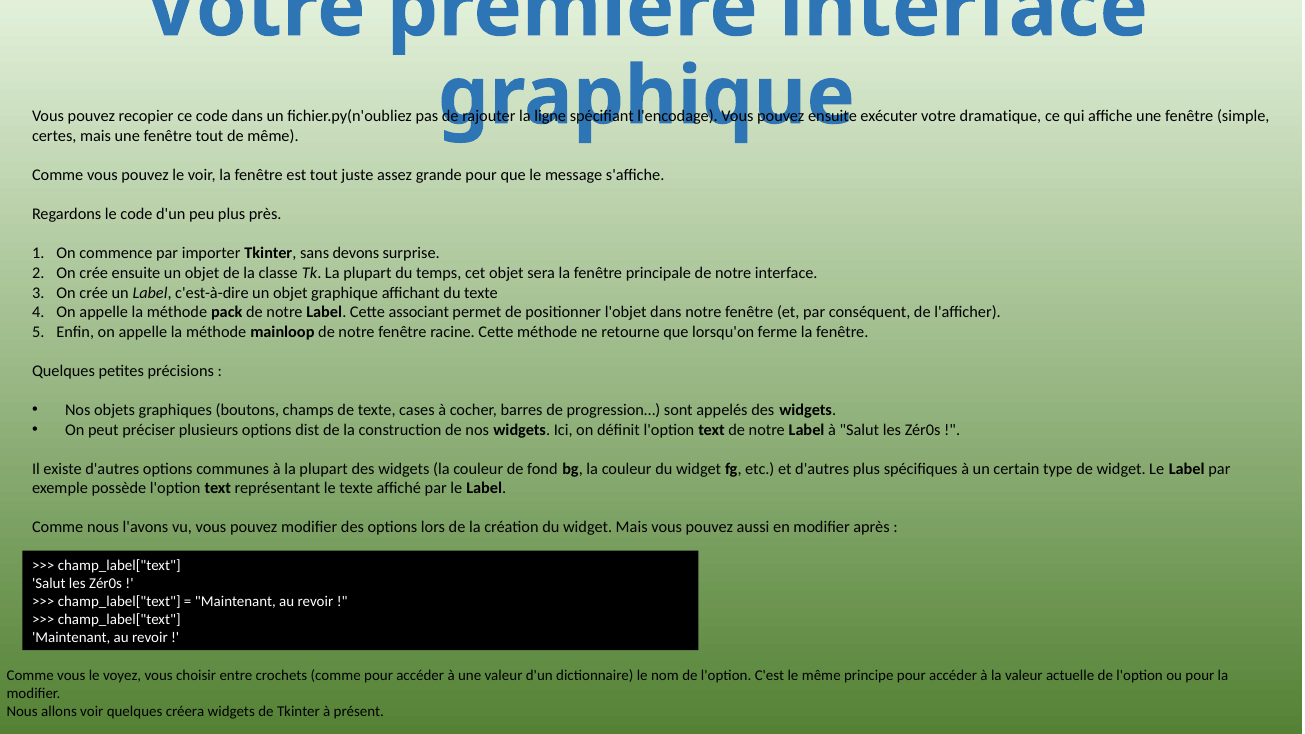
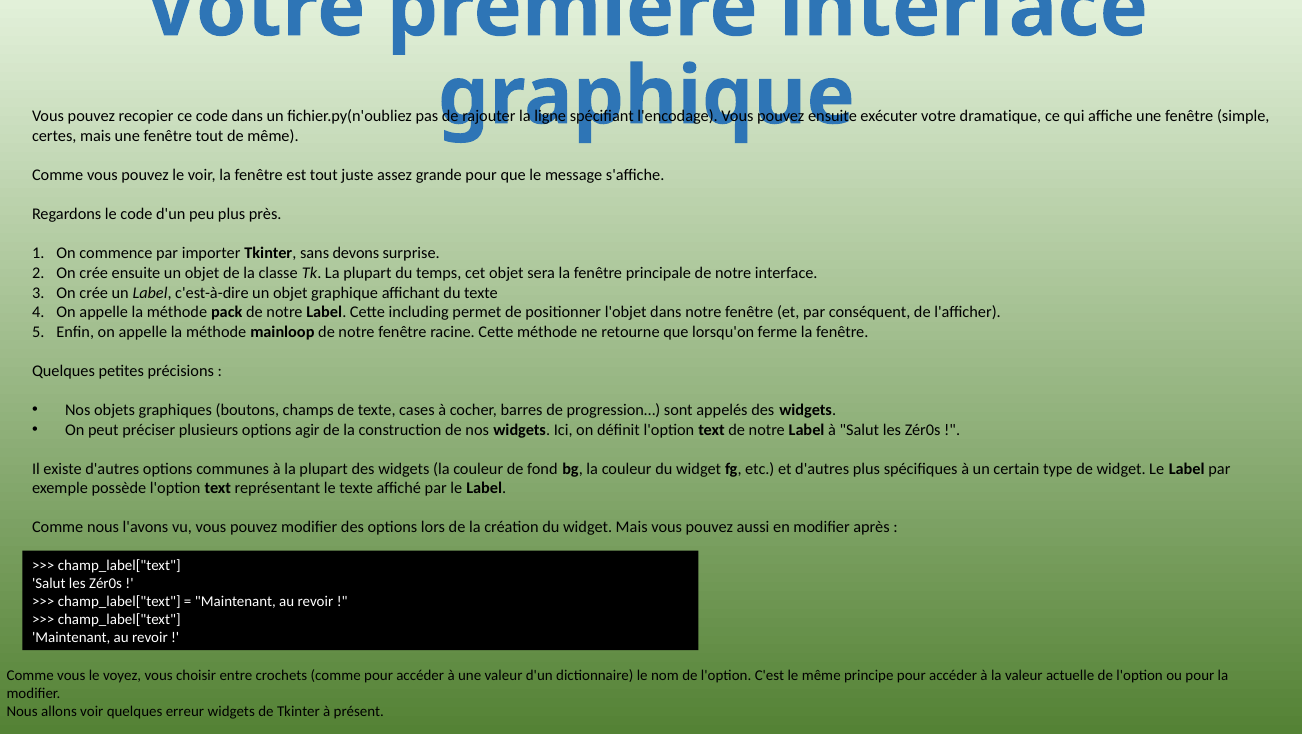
associant: associant -> including (419, 312)
dist: dist -> agir (307, 430)
créera: créera -> erreur (185, 711)
